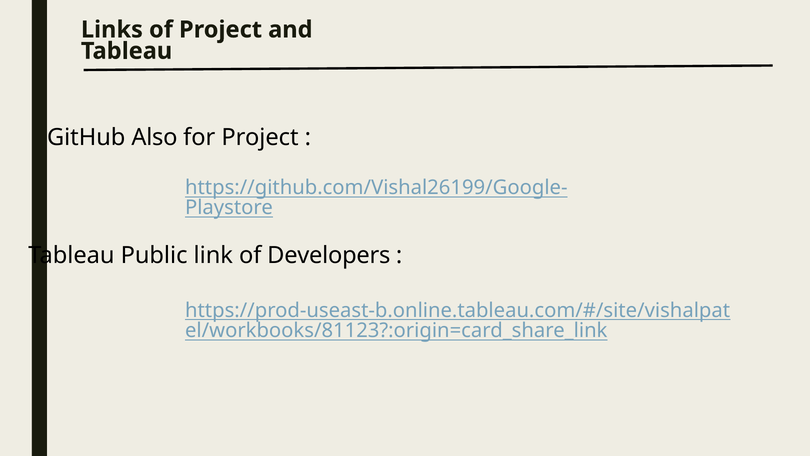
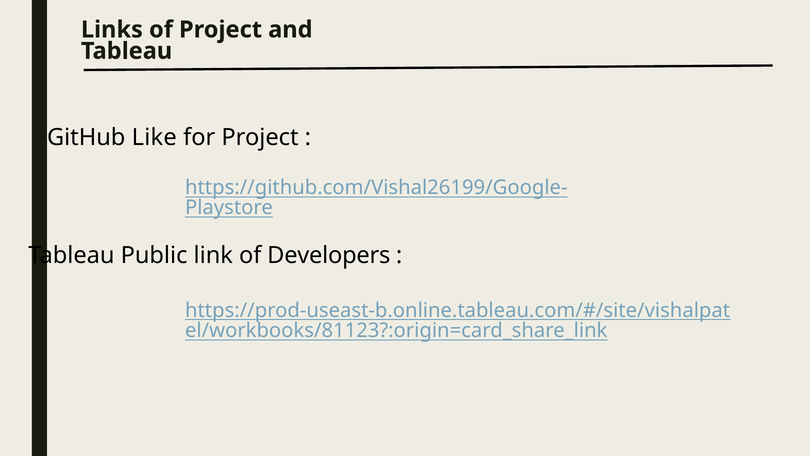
Also: Also -> Like (154, 137)
